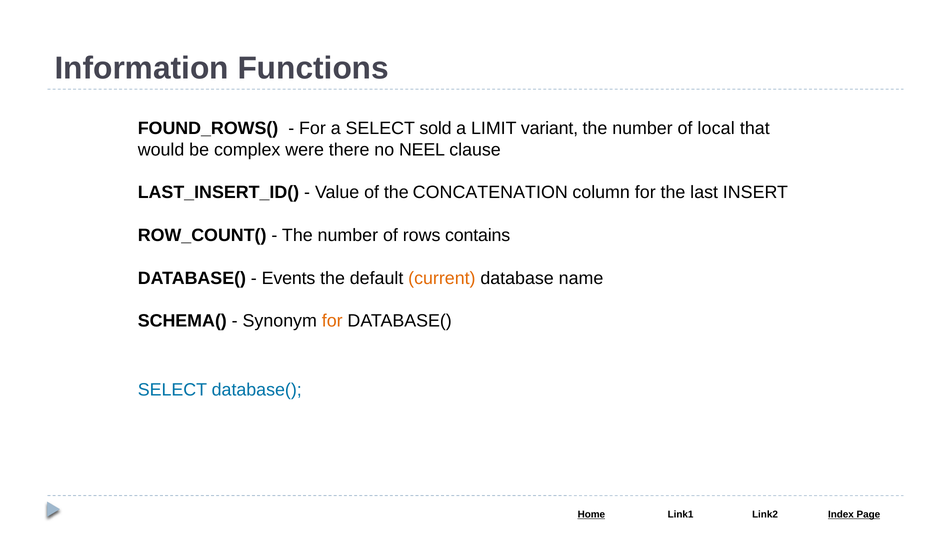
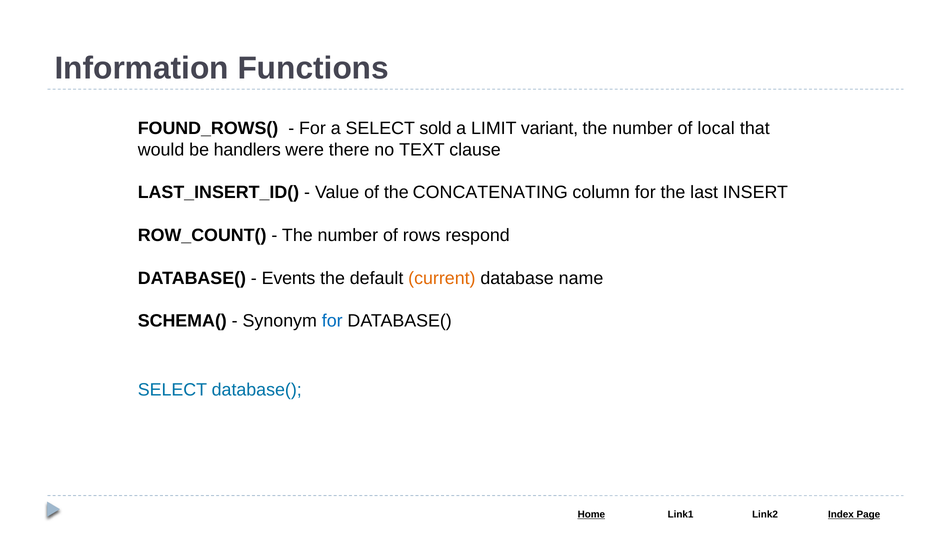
complex: complex -> handlers (247, 150)
NEEL: NEEL -> TEXT (422, 150)
CONCATENATION: CONCATENATION -> CONCATENATING (490, 193)
contains: contains -> respond (478, 235)
for colour: orange -> blue (332, 321)
